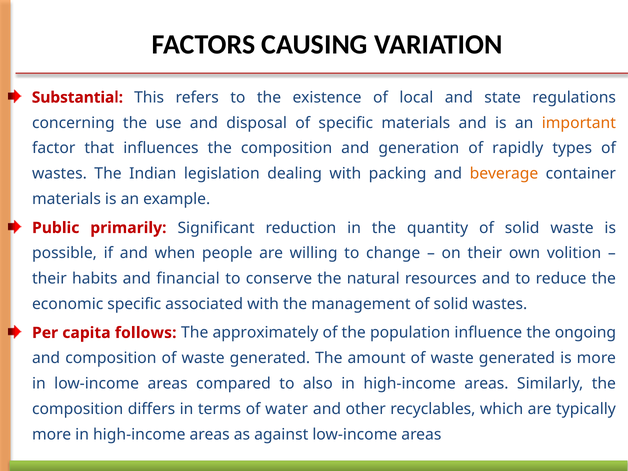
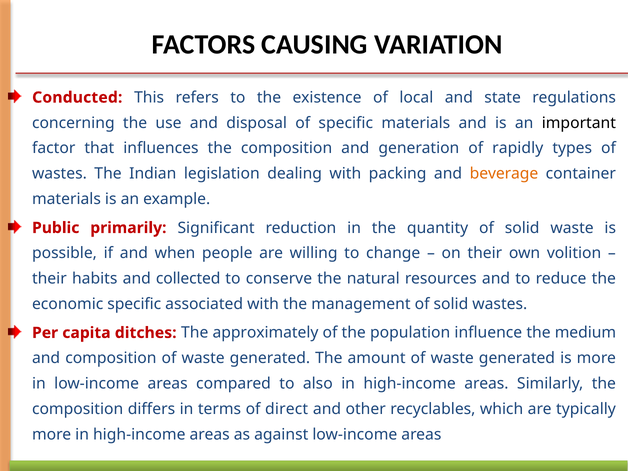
Substantial: Substantial -> Conducted (77, 97)
important colour: orange -> black (579, 123)
financial: financial -> collected (188, 279)
follows: follows -> ditches (146, 333)
ongoing: ongoing -> medium (585, 333)
water: water -> direct (287, 409)
